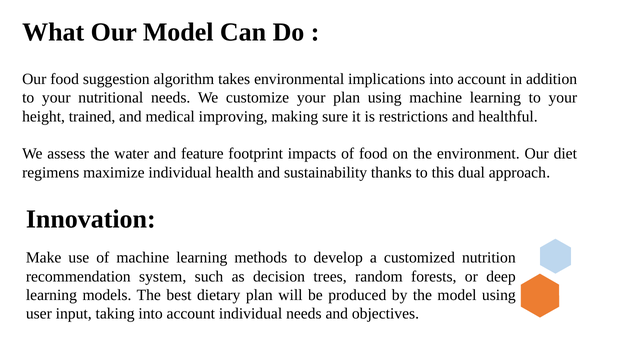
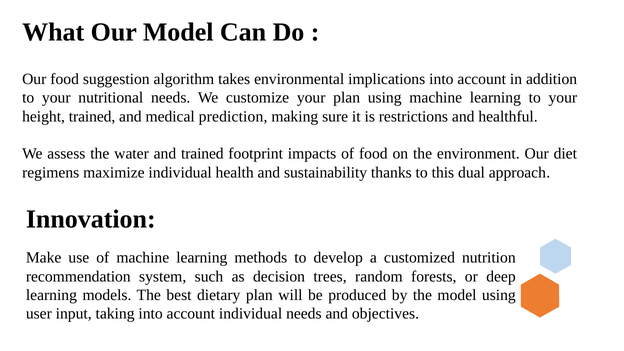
improving: improving -> prediction (233, 116)
and feature: feature -> trained (202, 154)
